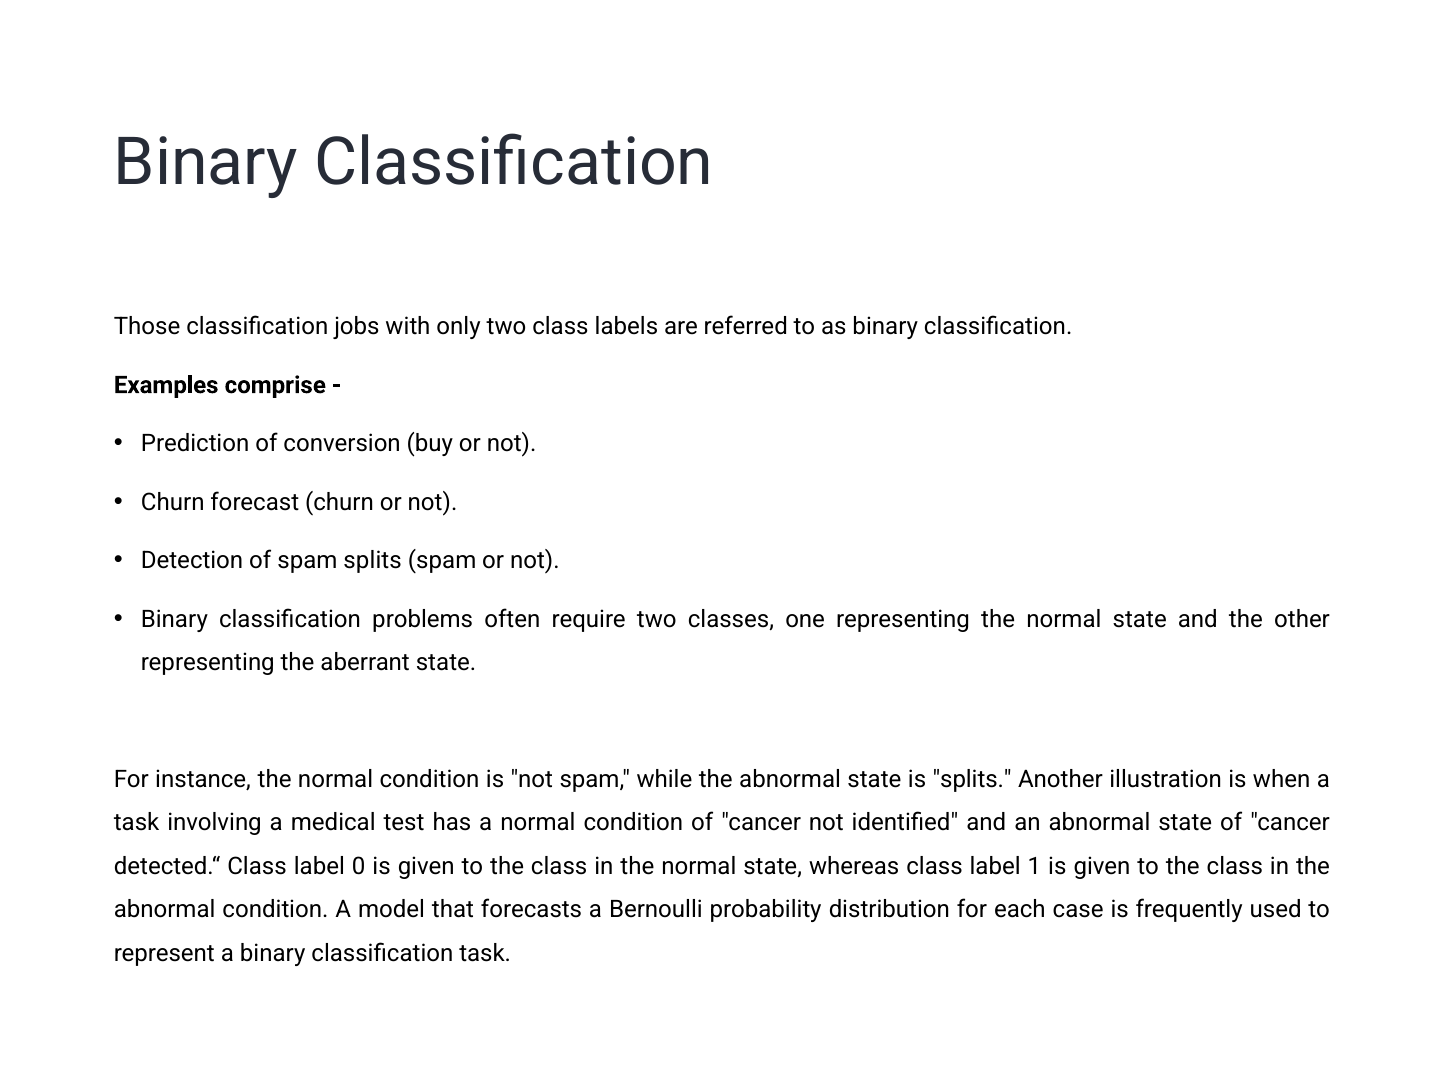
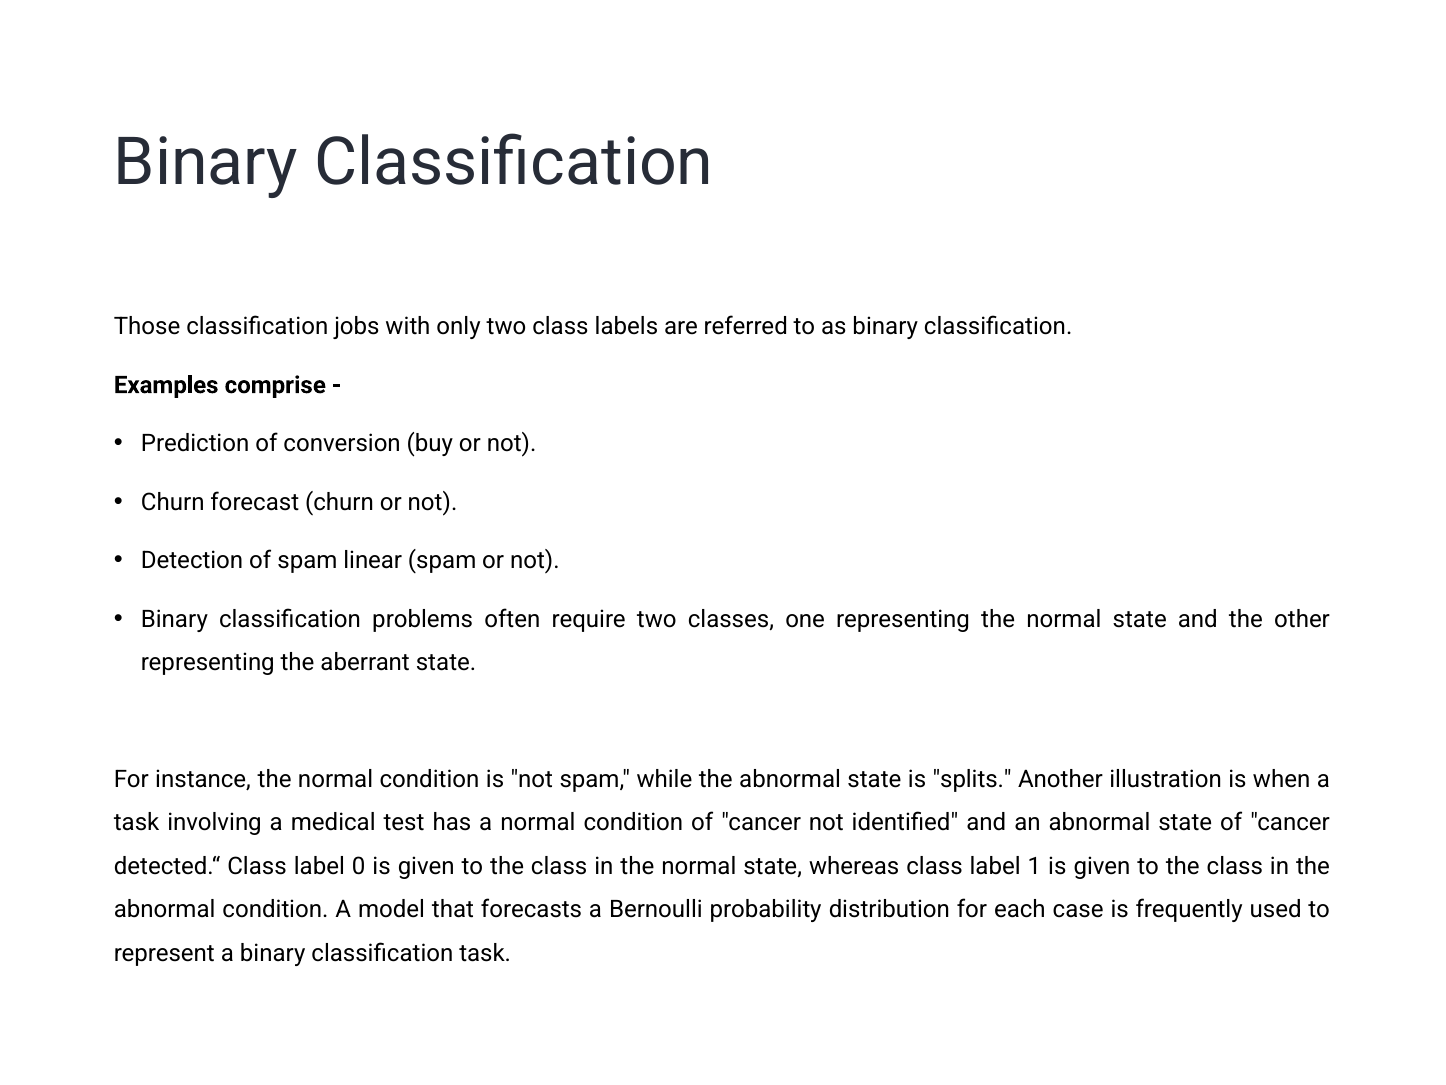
spam splits: splits -> linear (373, 560)
